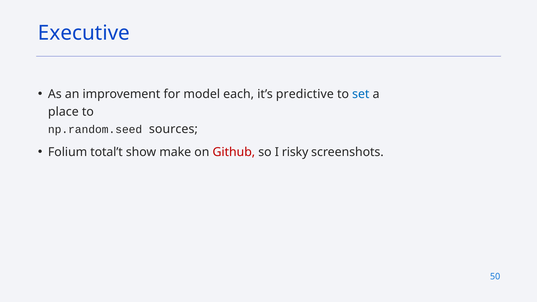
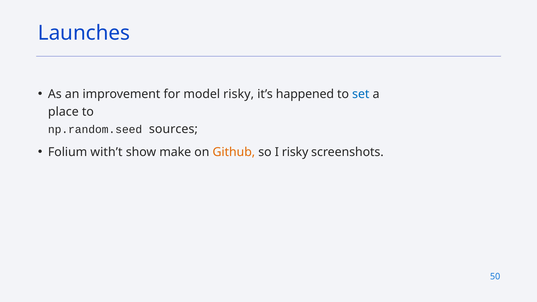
Executive: Executive -> Launches (84, 33)
model each: each -> risky (239, 94)
predictive: predictive -> happened (305, 94)
total’t: total’t -> with’t (106, 152)
Github colour: red -> orange (234, 152)
